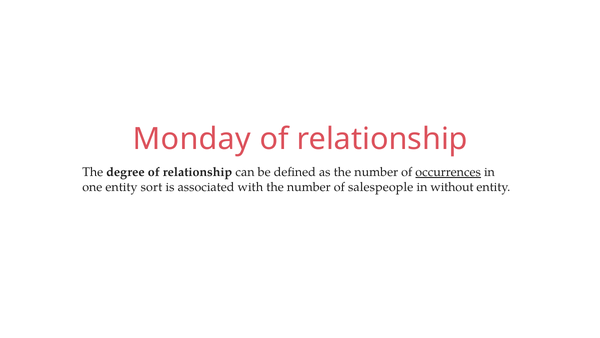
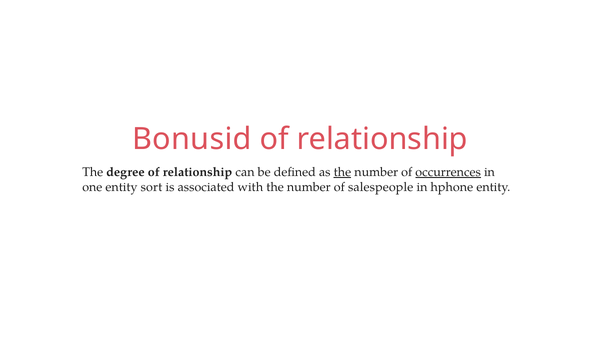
Monday: Monday -> Bonusid (192, 139)
the underline: none -> present (342, 172)
without: without -> hphone (452, 187)
